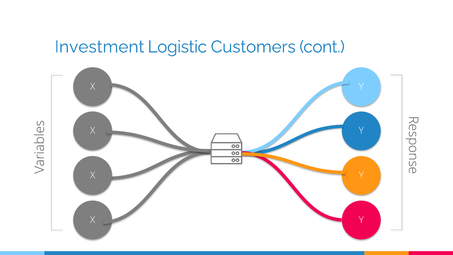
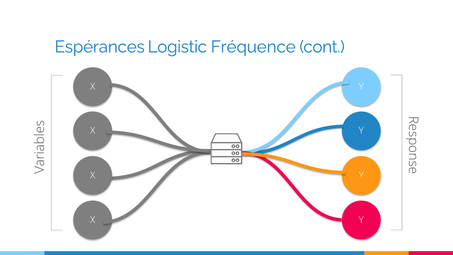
Investment: Investment -> Espérances (100, 47)
Customers: Customers -> Fréquence (253, 47)
